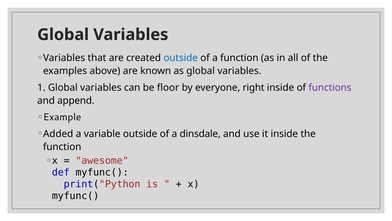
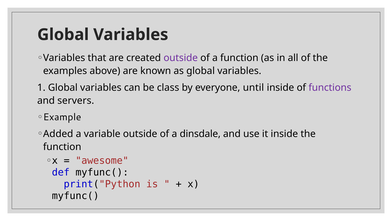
outside colour: blue -> purple (181, 58)
floor: floor -> class (168, 87)
right: right -> until (253, 87)
append: append -> servers (76, 100)
